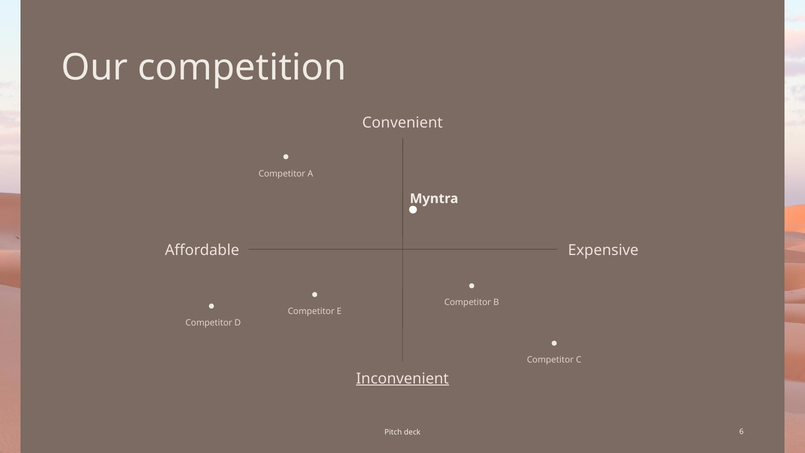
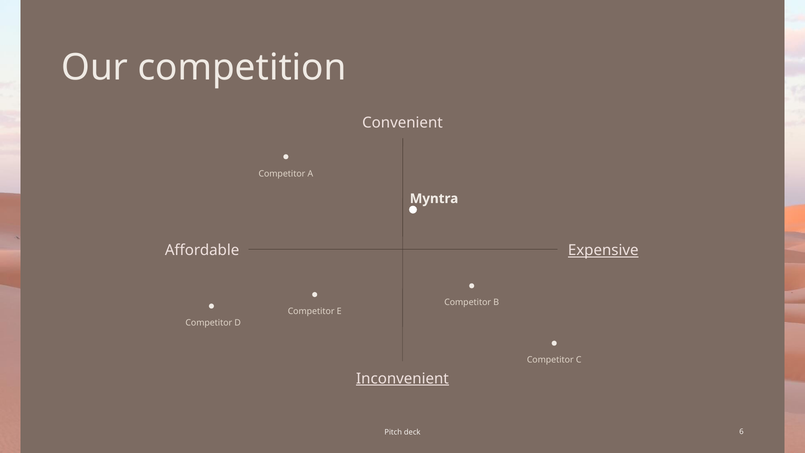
Expensive underline: none -> present (603, 250)
